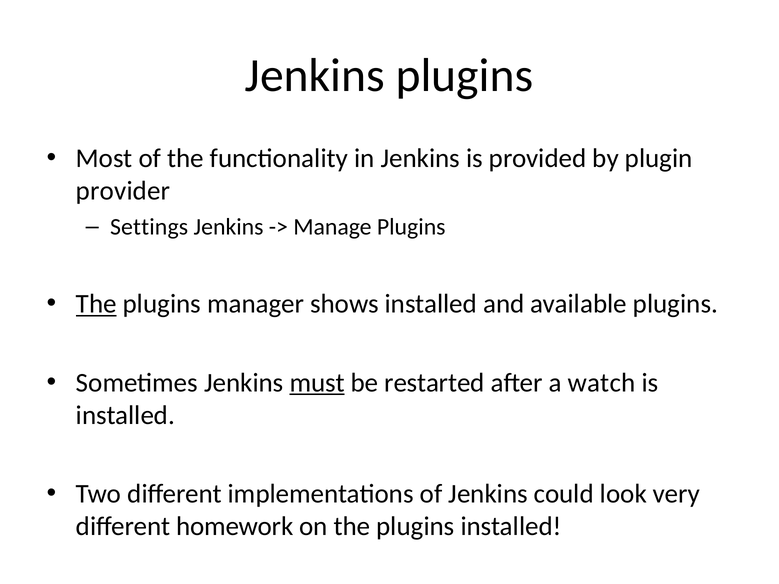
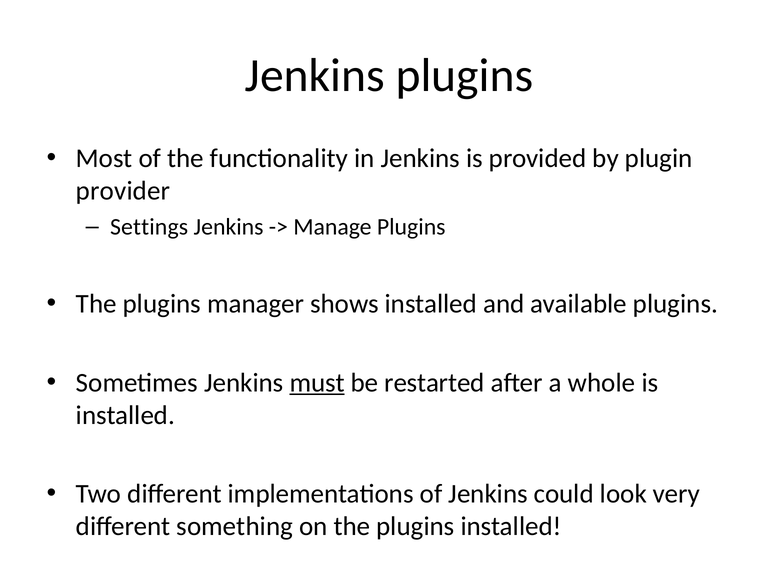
The underline: present -> none (96, 304)
watch: watch -> whole (602, 383)
homework: homework -> something (235, 527)
